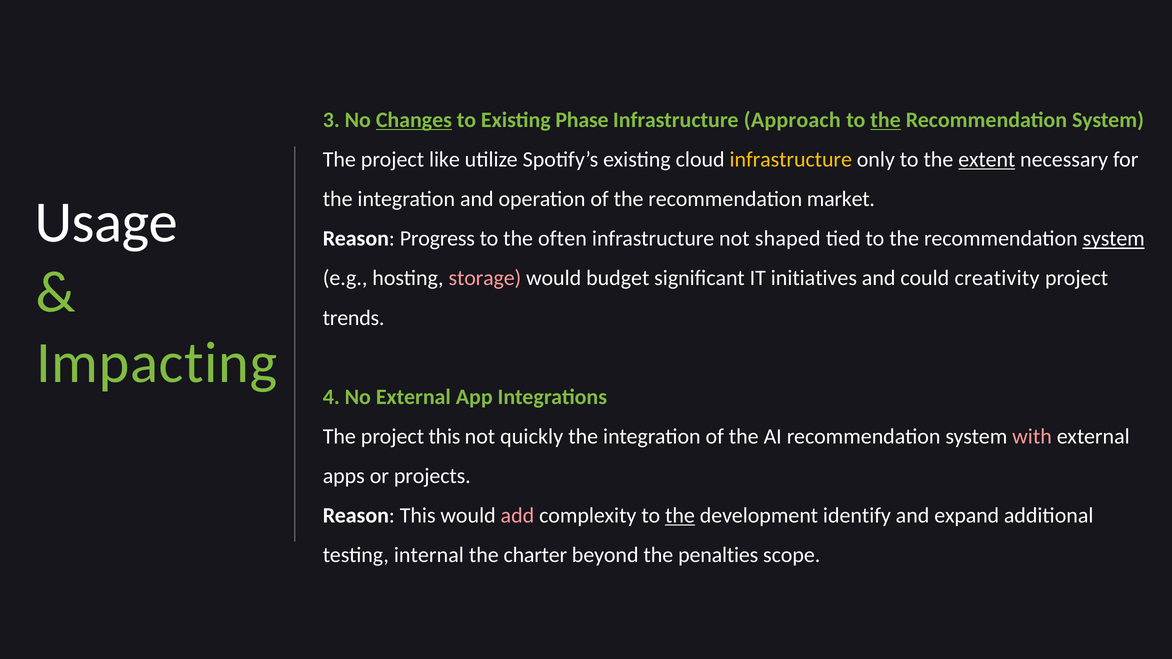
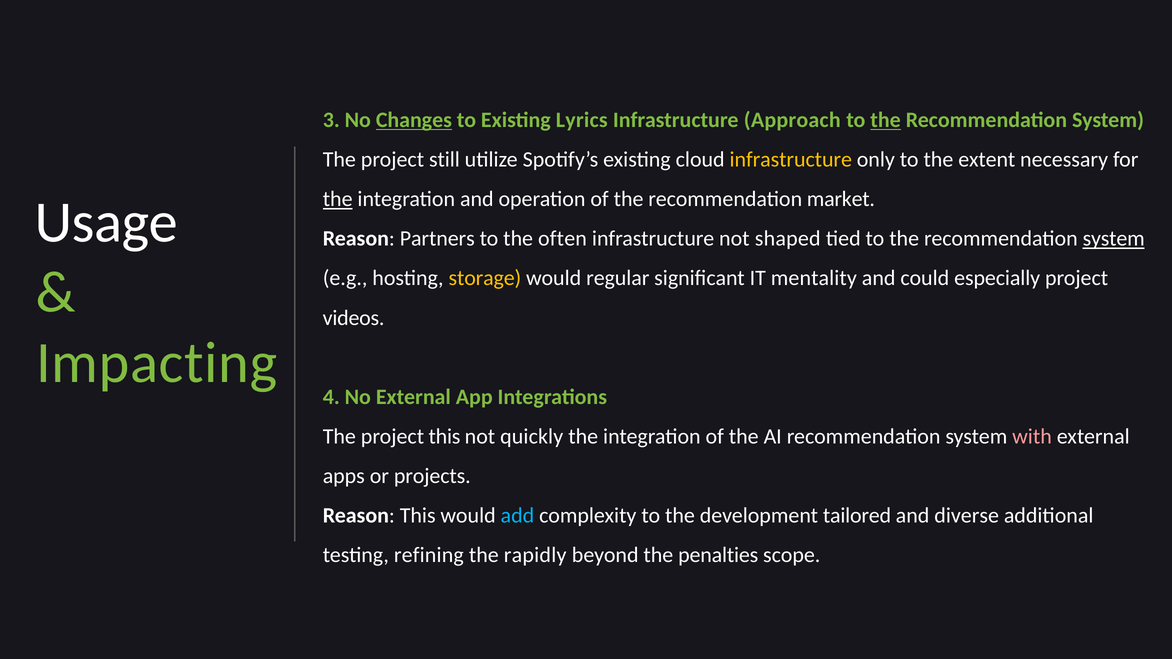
Phase: Phase -> Lyrics (582, 120)
like: like -> still (444, 160)
extent underline: present -> none (987, 160)
the underline: none -> present (338, 199)
Progress: Progress -> Partners (437, 239)
storage colour: pink -> yellow (485, 278)
budget: budget -> regular (618, 278)
initiatives: initiatives -> mentality (814, 278)
creativity: creativity -> especially (997, 278)
trends: trends -> videos (354, 318)
add colour: pink -> light blue (517, 516)
the underline: present -> none (680, 516)
identify: identify -> tailored (857, 516)
expand: expand -> diverse (967, 516)
internal: internal -> refining (429, 555)
charter: charter -> rapidly (535, 555)
